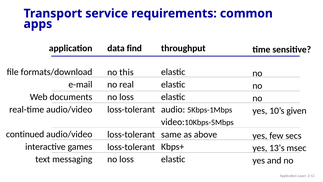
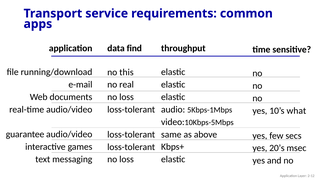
formats/download: formats/download -> running/download (56, 72)
given: given -> what (296, 111)
continued: continued -> guarantee (25, 134)
13’s: 13’s -> 20’s (277, 148)
